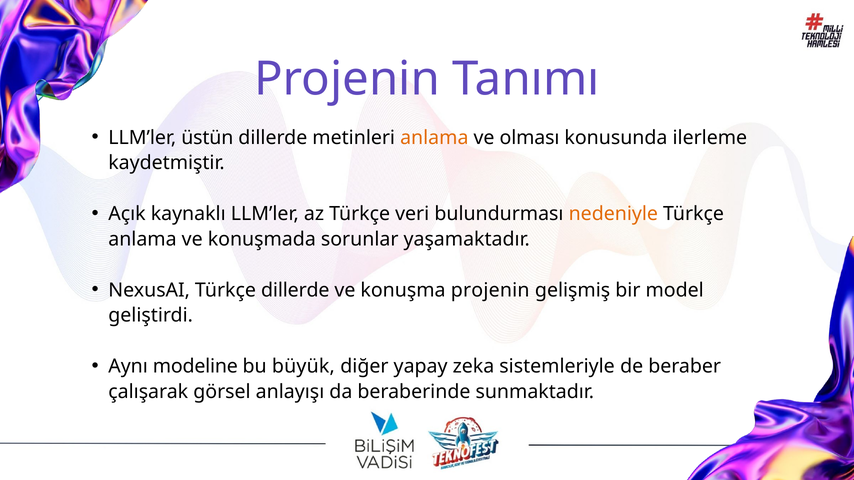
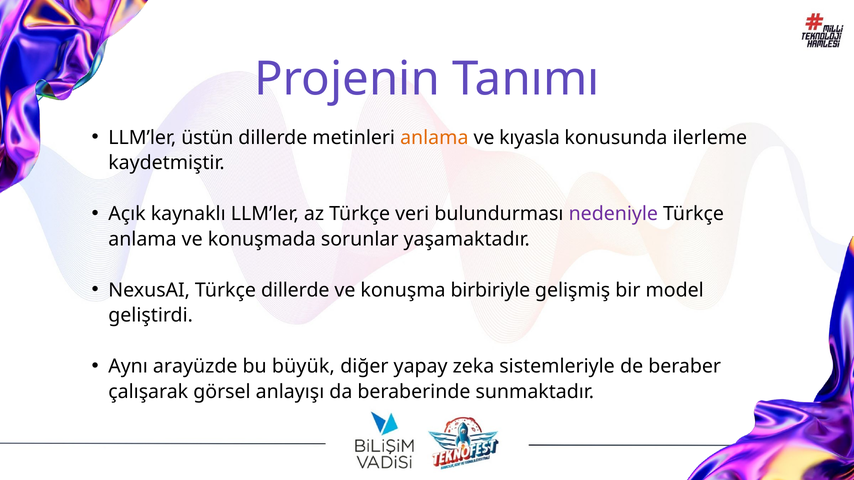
olması: olması -> kıyasla (530, 138)
nedeniyle colour: orange -> purple (613, 214)
konuşma projenin: projenin -> birbiriyle (490, 290)
modeline: modeline -> arayüzde (195, 367)
